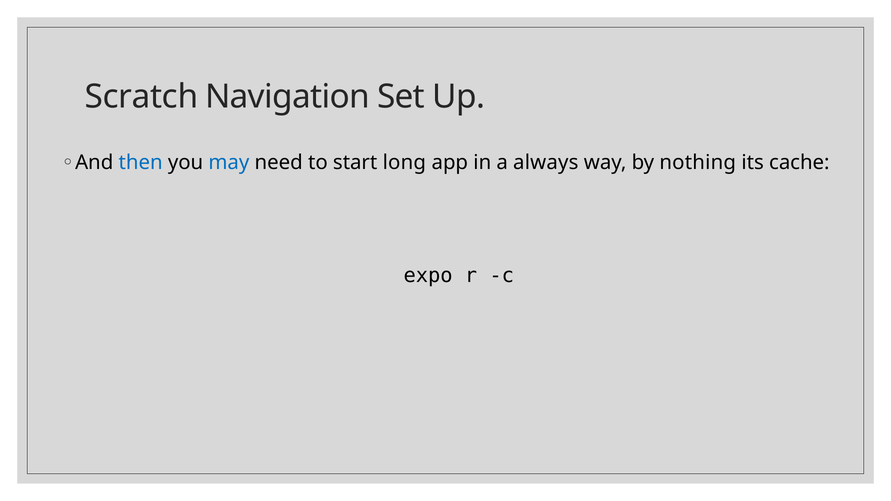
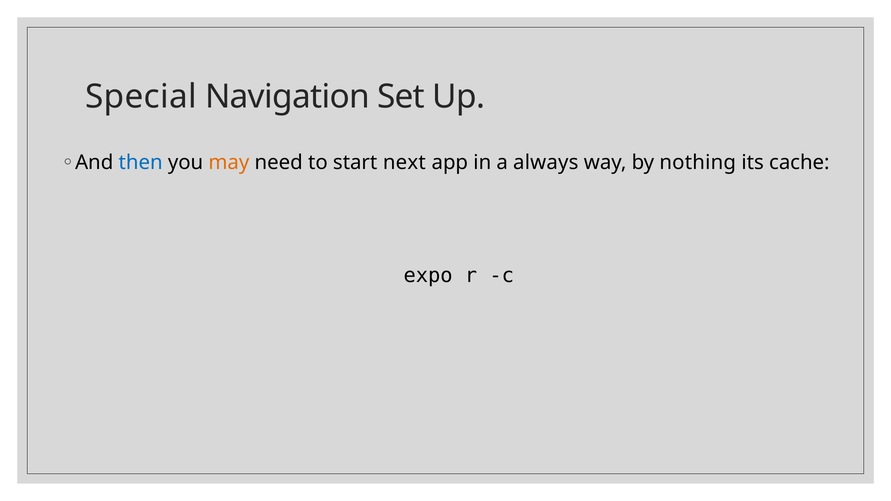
Scratch: Scratch -> Special (141, 97)
may colour: blue -> orange (229, 163)
long: long -> next (404, 163)
